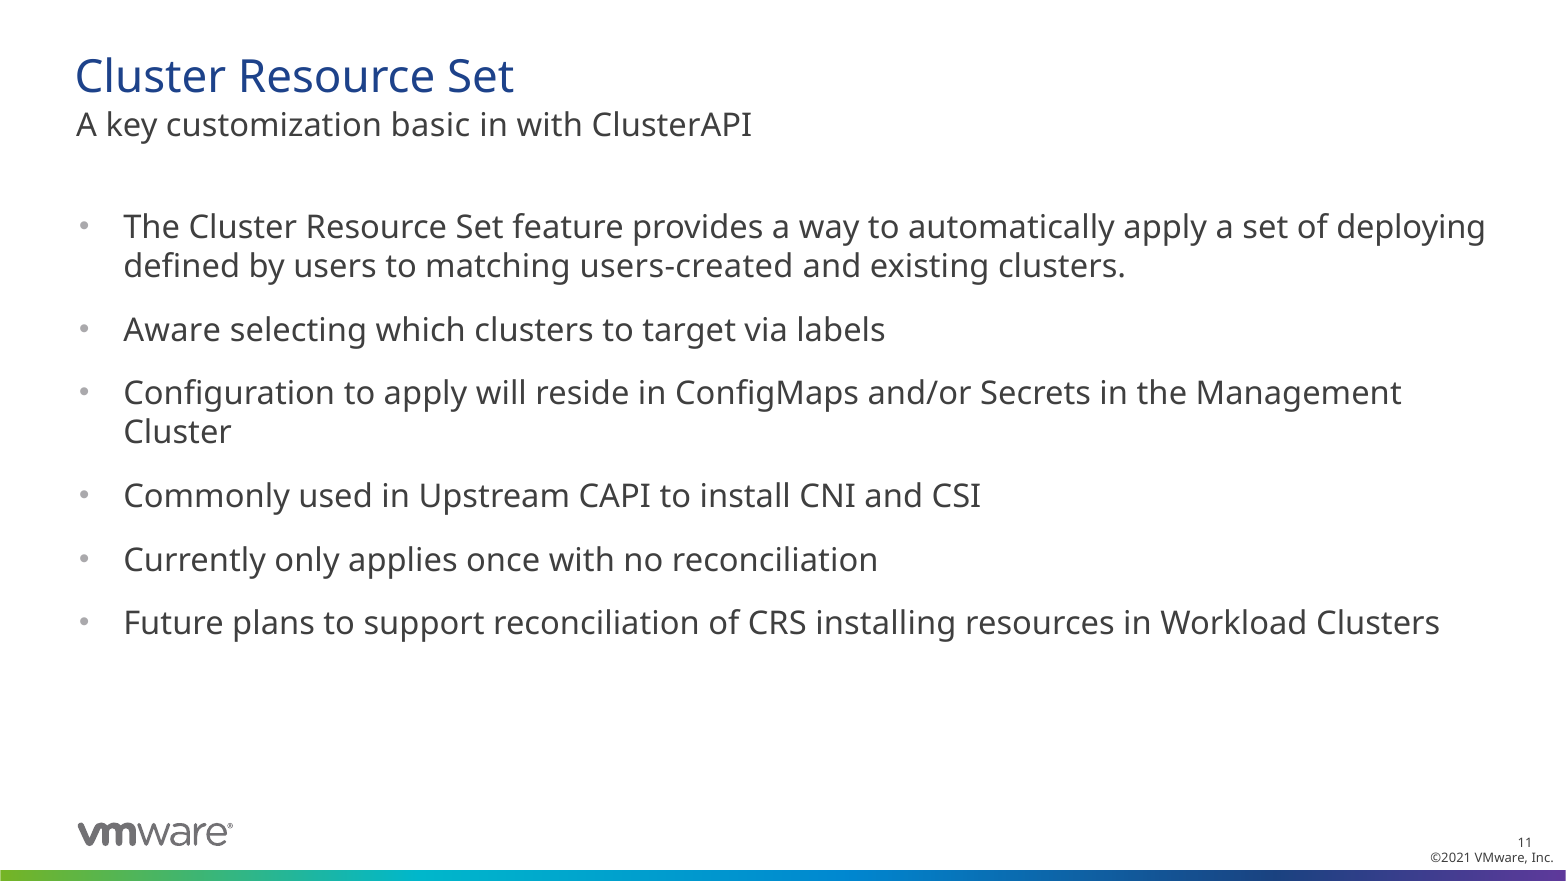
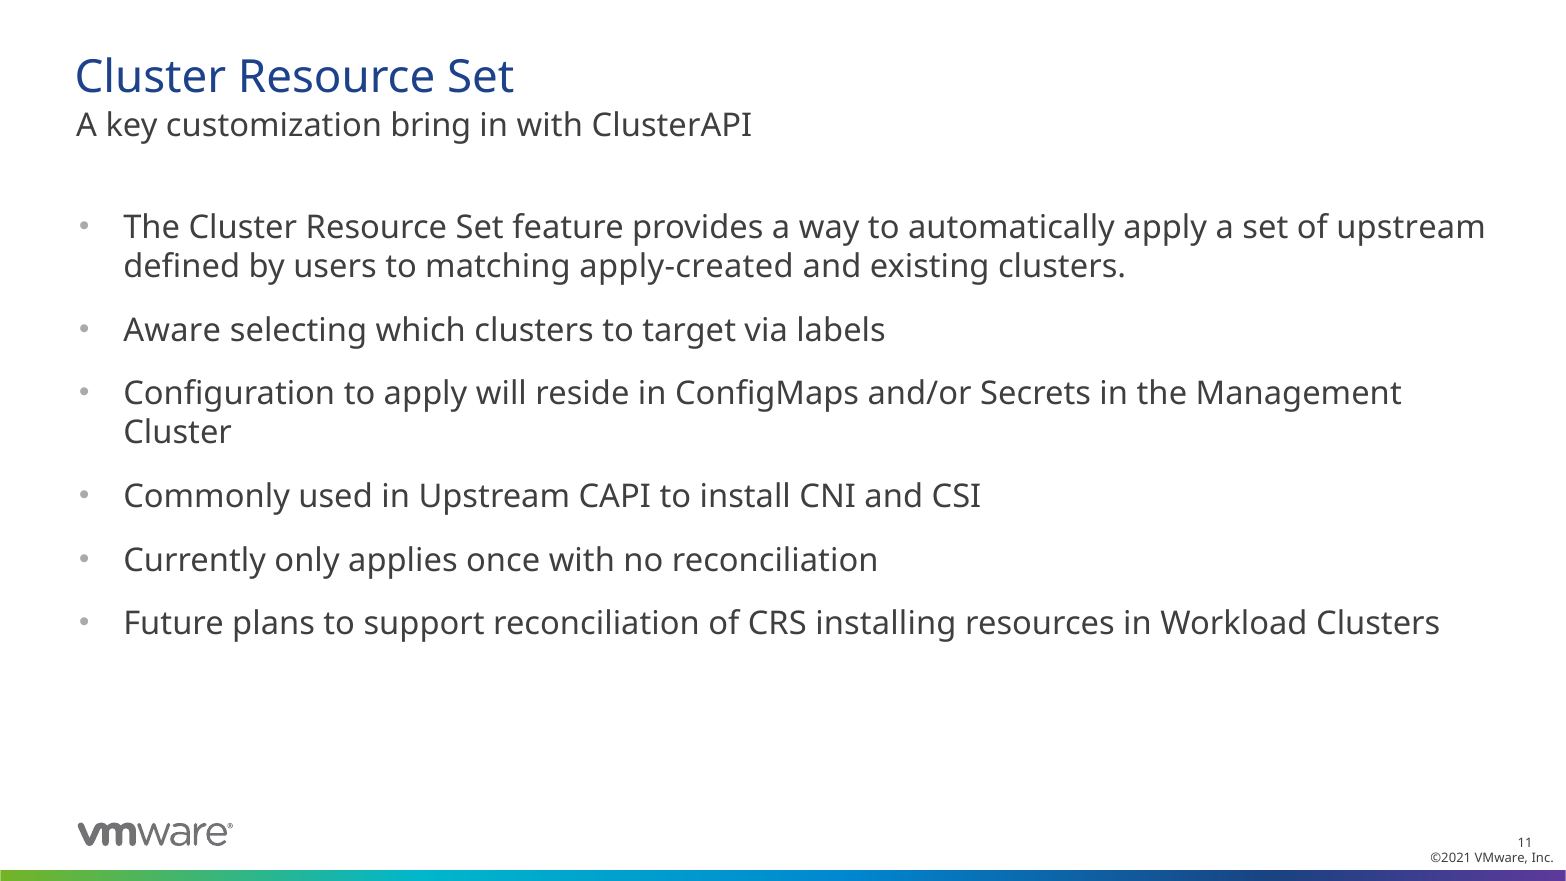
basic: basic -> bring (431, 126)
of deploying: deploying -> upstream (1411, 227)
users-created: users-created -> apply-created (687, 267)
